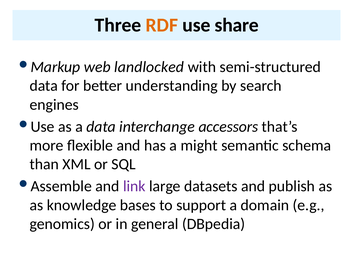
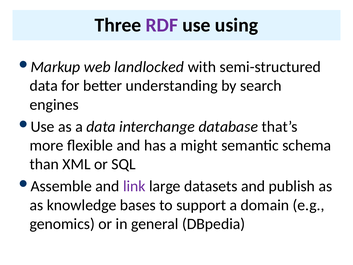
RDF colour: orange -> purple (162, 25)
share: share -> using (237, 25)
accessors: accessors -> database (228, 126)
